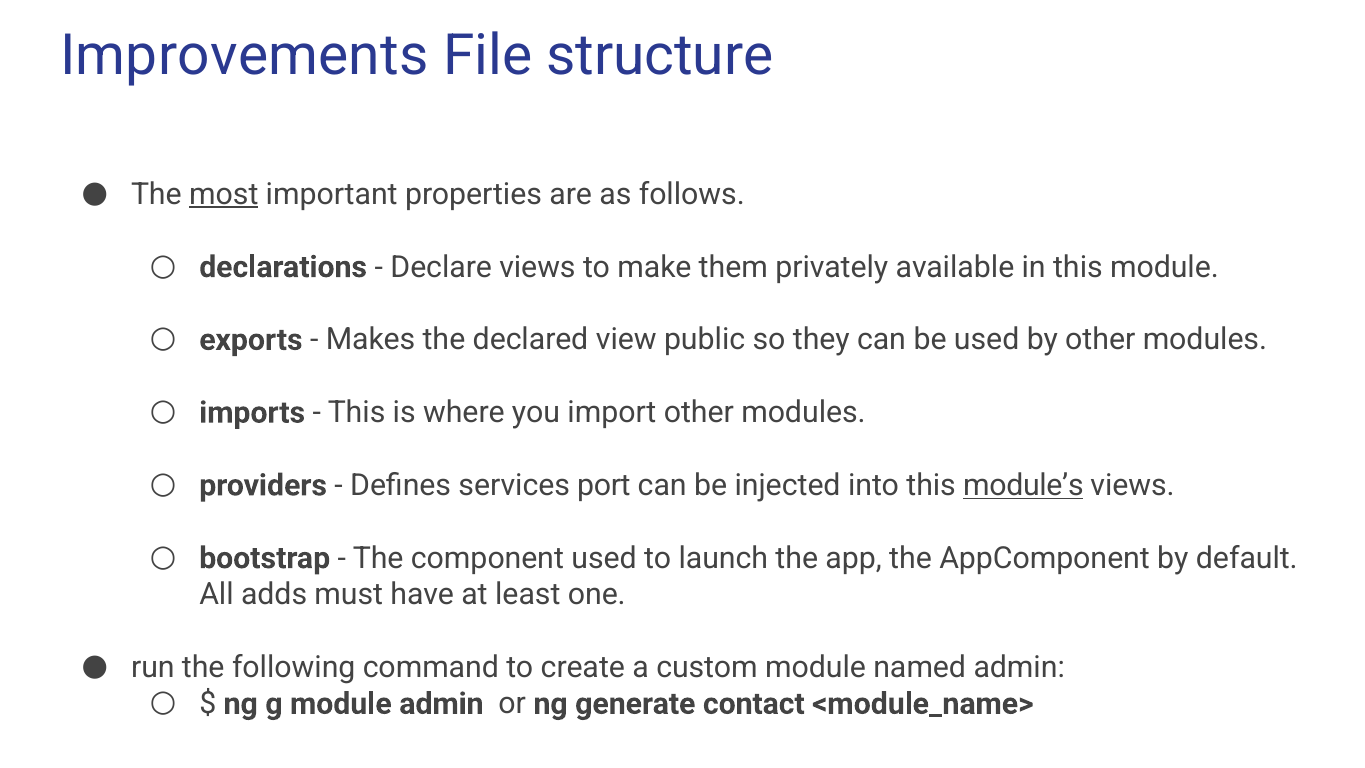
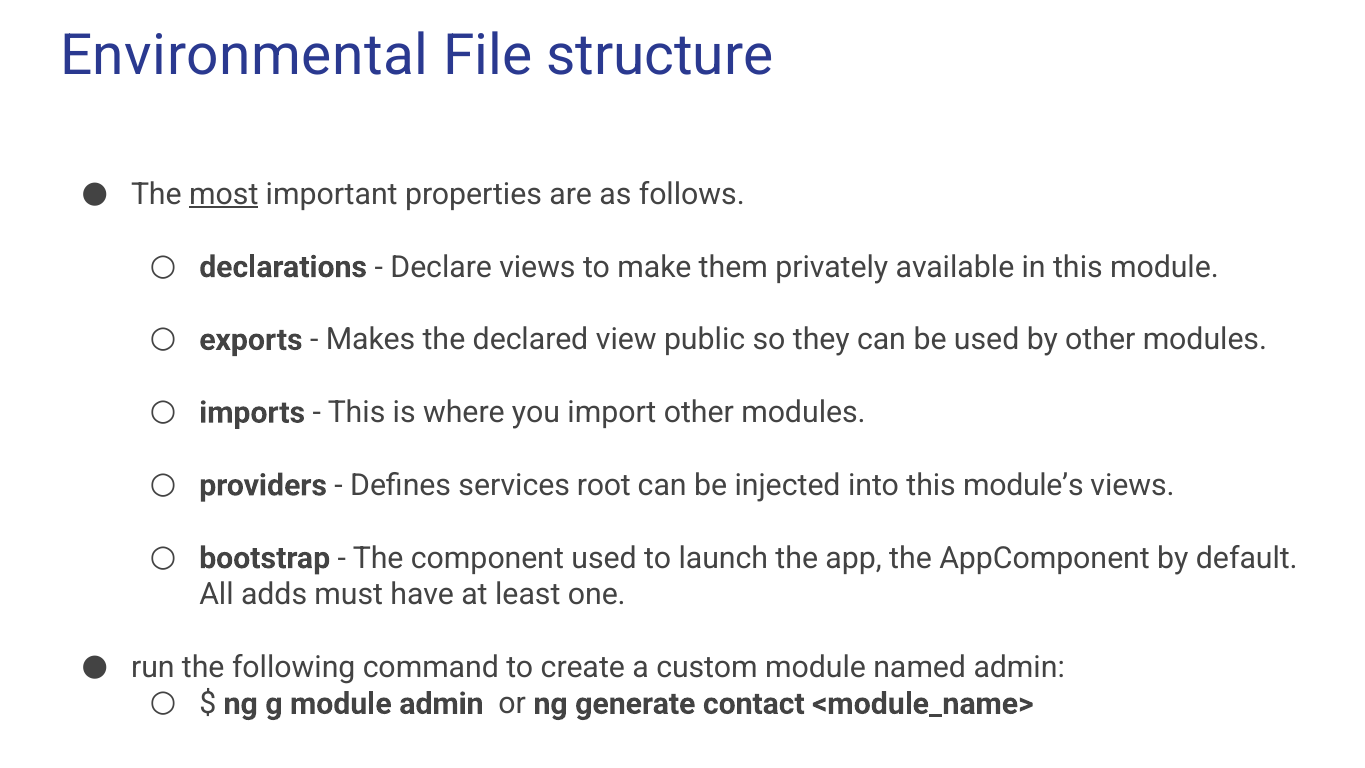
Improvements: Improvements -> Environmental (244, 56)
port: port -> root (604, 485)
module’s underline: present -> none (1023, 485)
